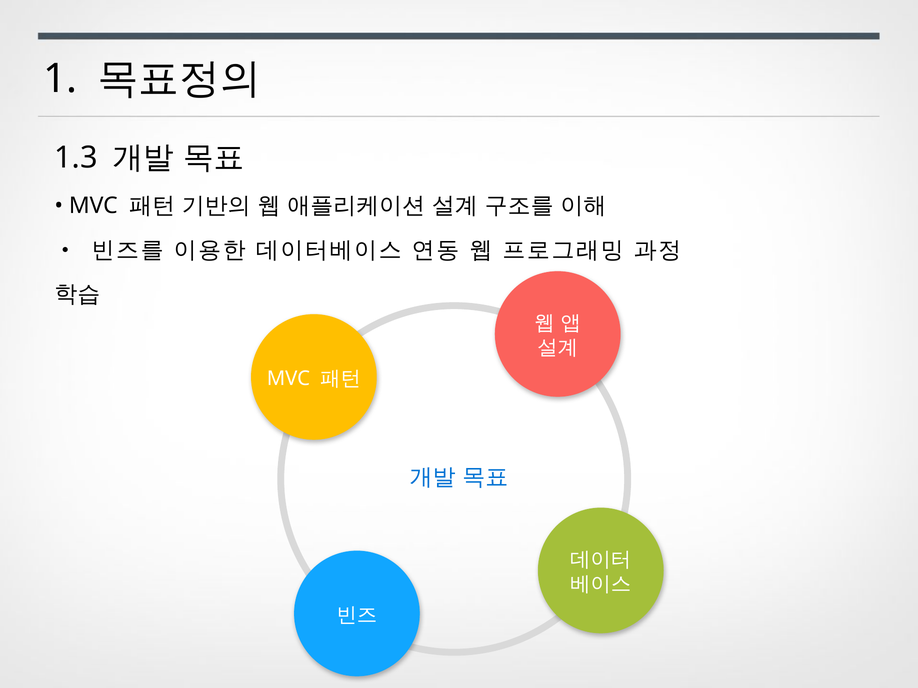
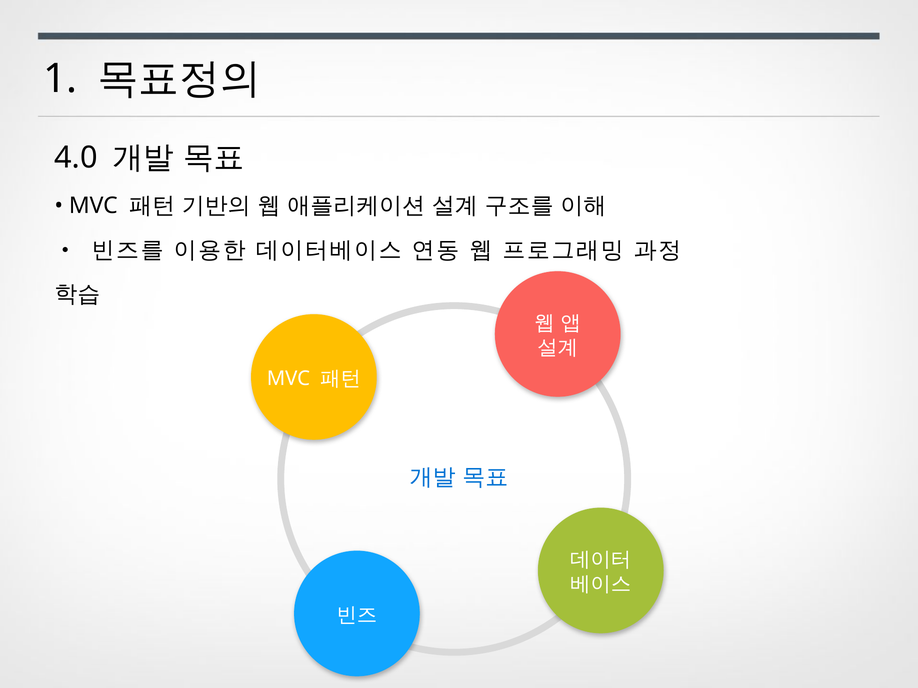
1.3: 1.3 -> 4.0 (76, 158)
